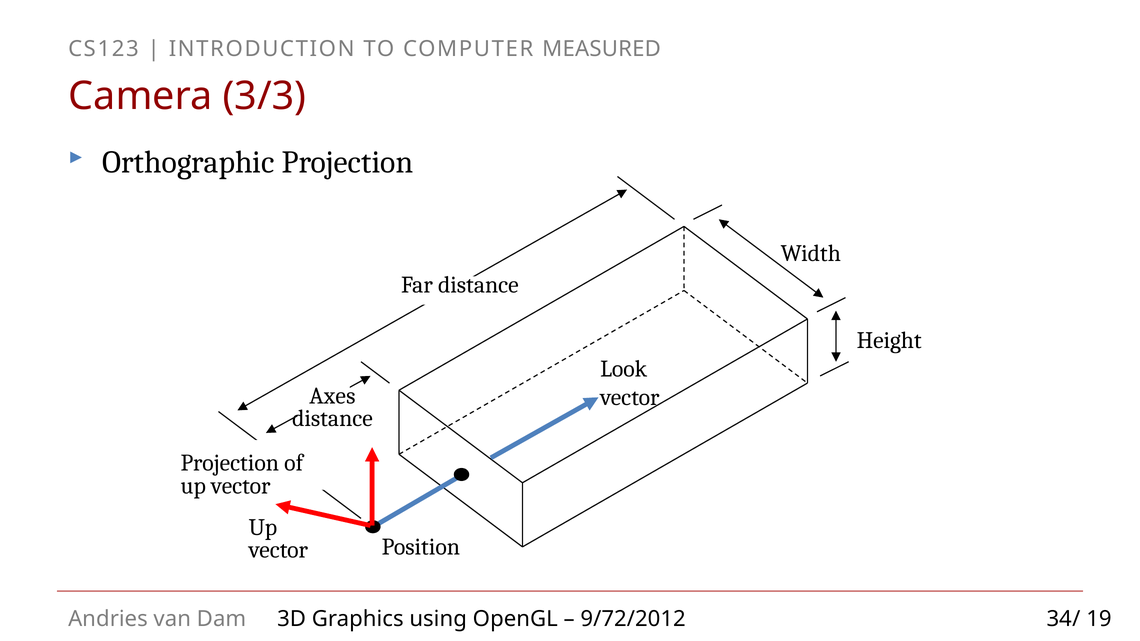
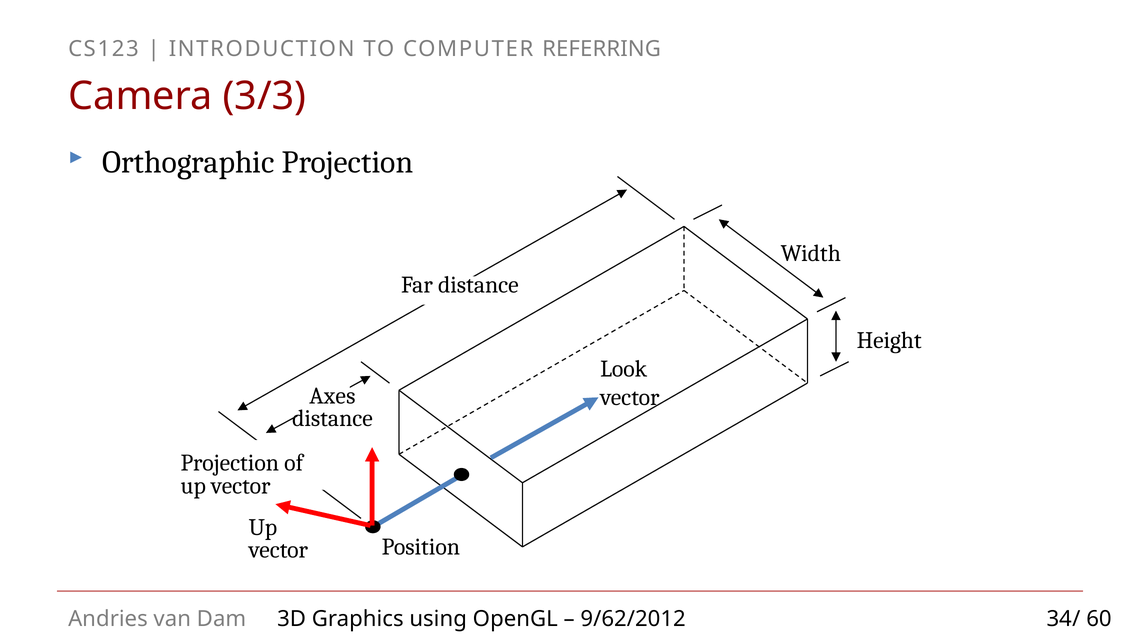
MEASURED: MEASURED -> REFERRING (602, 49)
9/72/2012: 9/72/2012 -> 9/62/2012 (633, 619)
19: 19 -> 60 (1099, 619)
